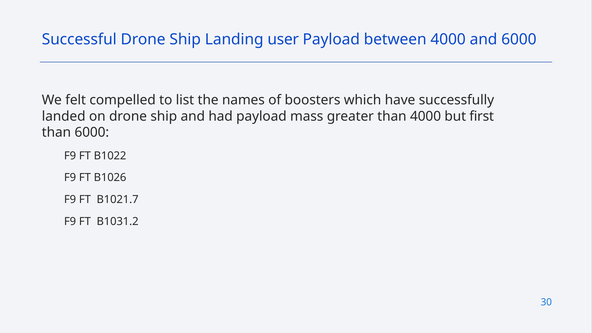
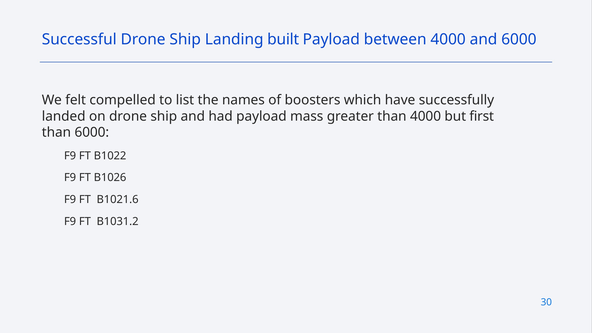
user: user -> built (283, 39)
B1021.7: B1021.7 -> B1021.6 (118, 200)
